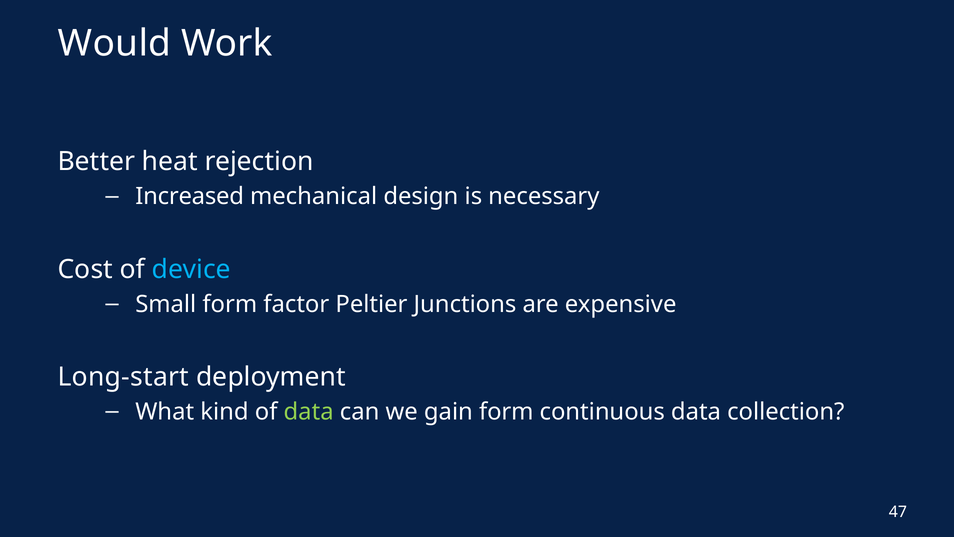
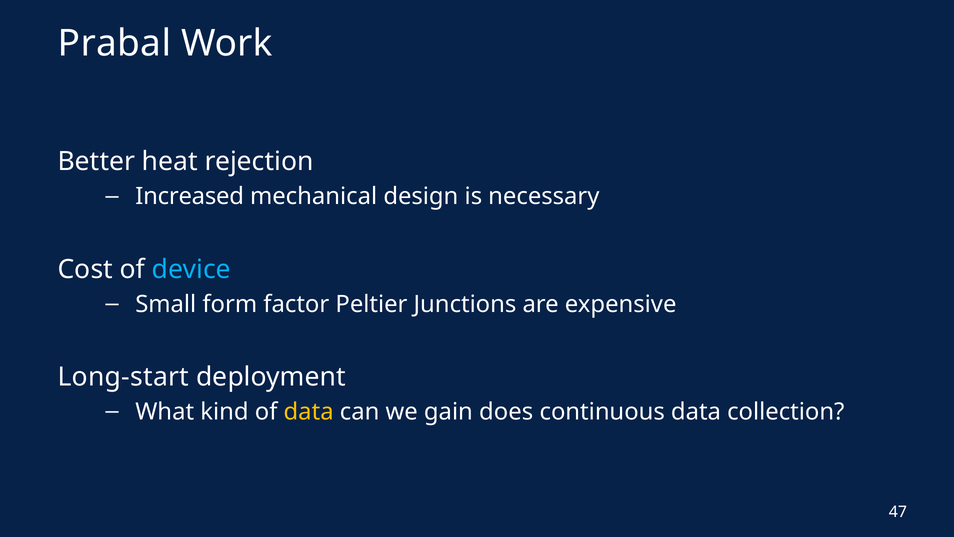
Would: Would -> Prabal (114, 44)
data colour: light green -> yellow (309, 412)
gain form: form -> does (506, 412)
